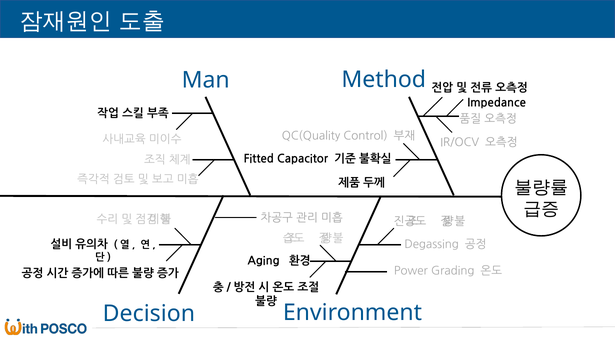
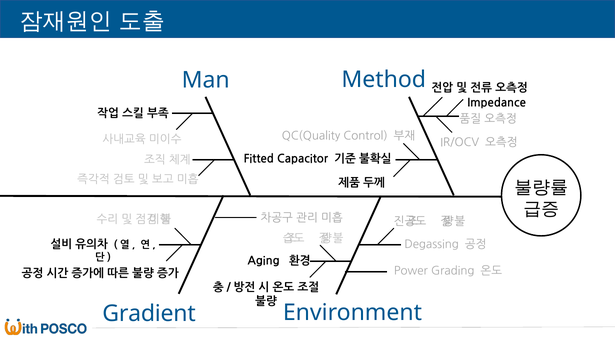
Decision: Decision -> Gradient (149, 313)
